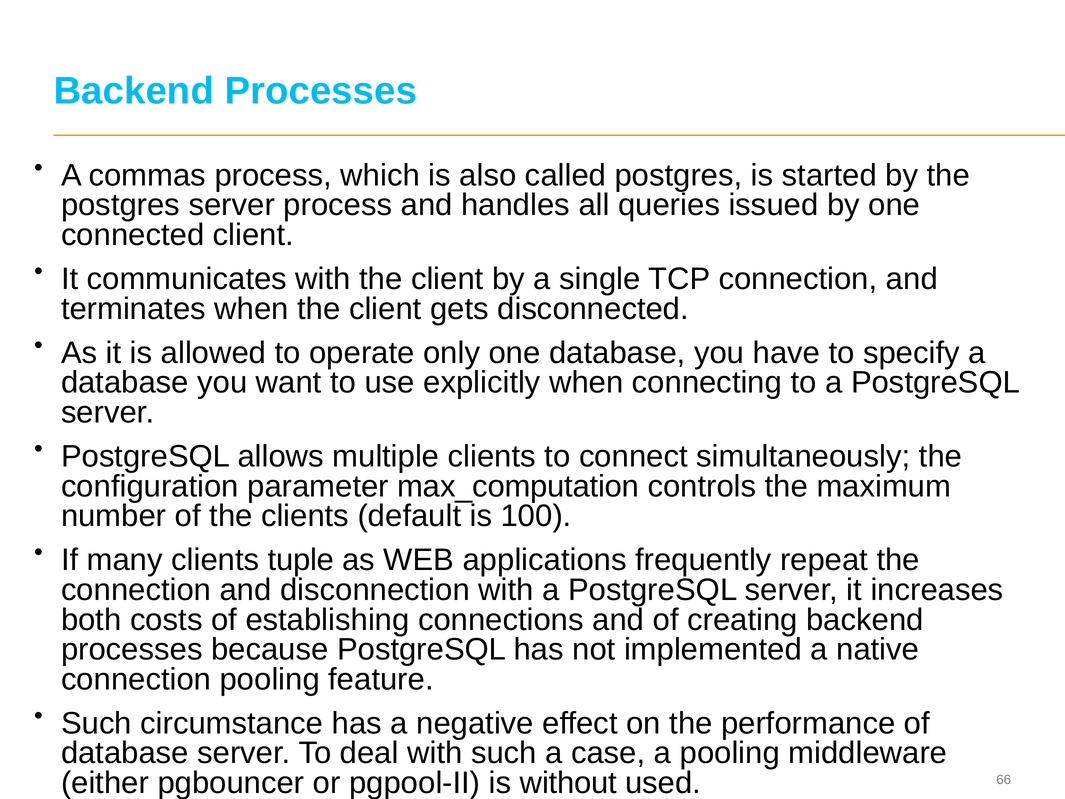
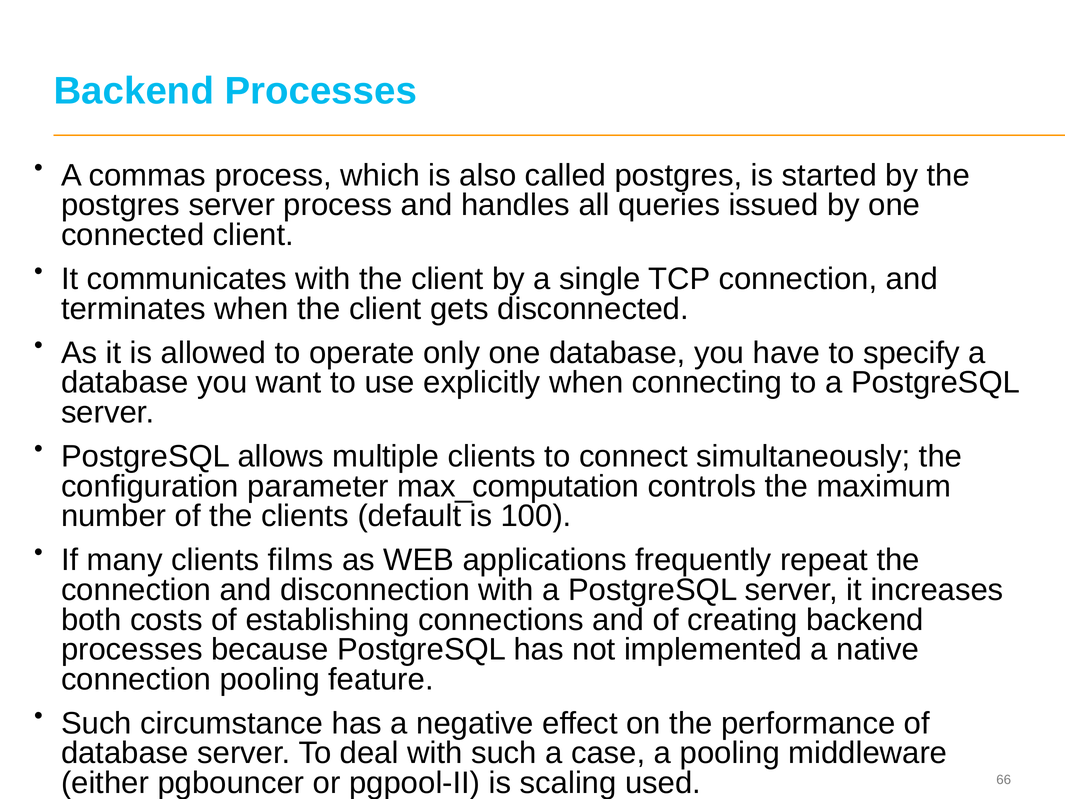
tuple: tuple -> films (301, 560)
without: without -> scaling (568, 783)
